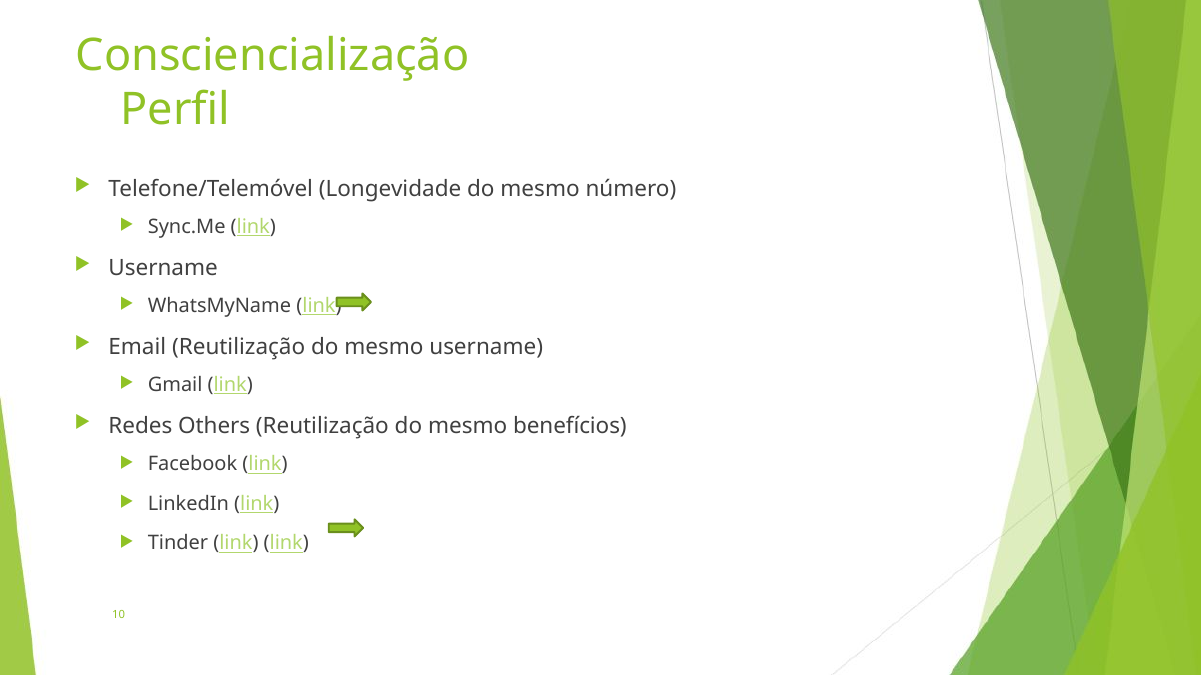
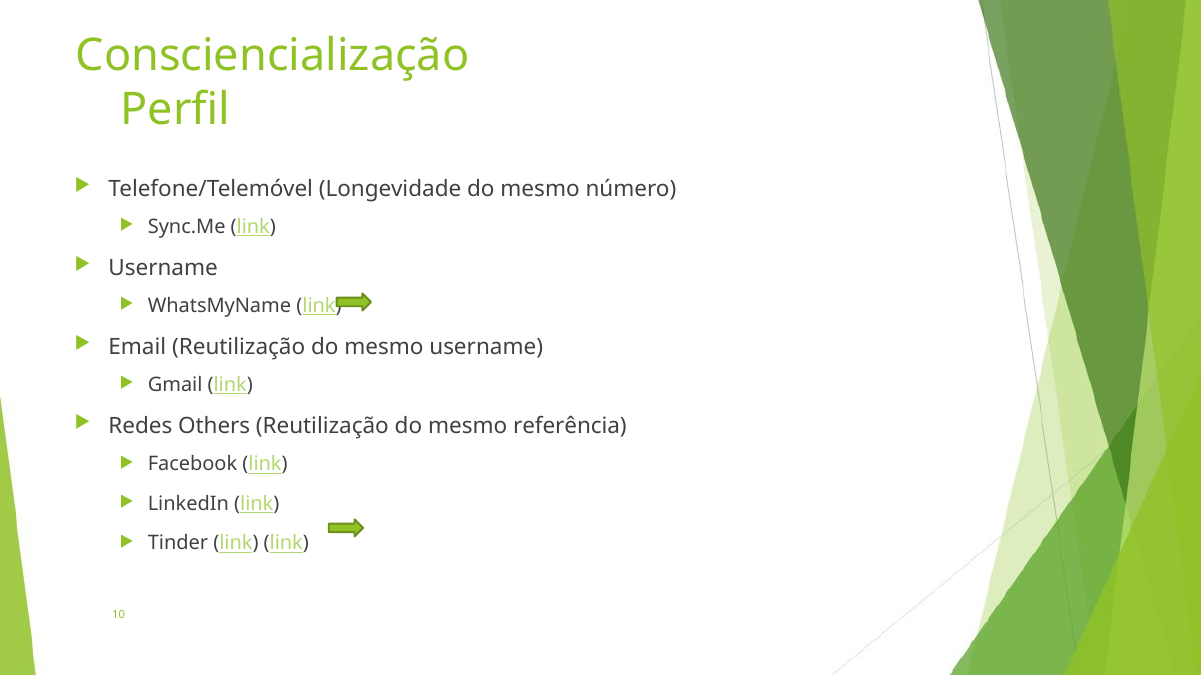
benefícios: benefícios -> referência (570, 427)
